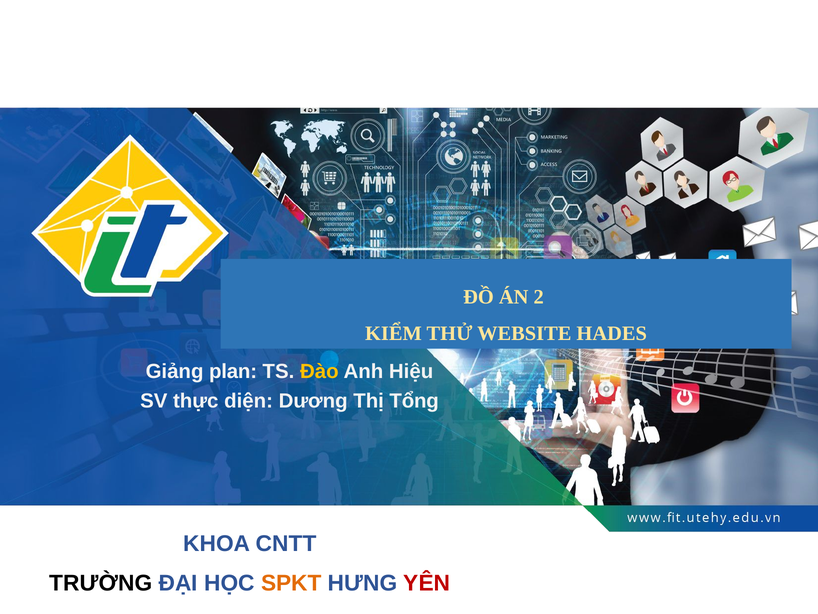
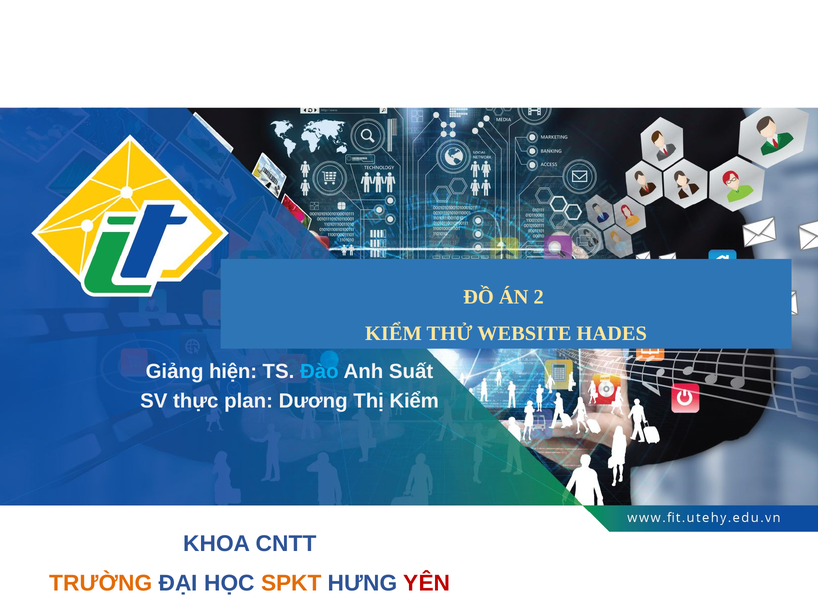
plan: plan -> hiện (233, 371)
Đào colour: yellow -> light blue (319, 371)
Hiệu: Hiệu -> Suất (411, 371)
diện: diện -> plan (249, 401)
Thị Tổng: Tổng -> Kiểm (414, 401)
TRƯỜNG colour: black -> orange (101, 583)
